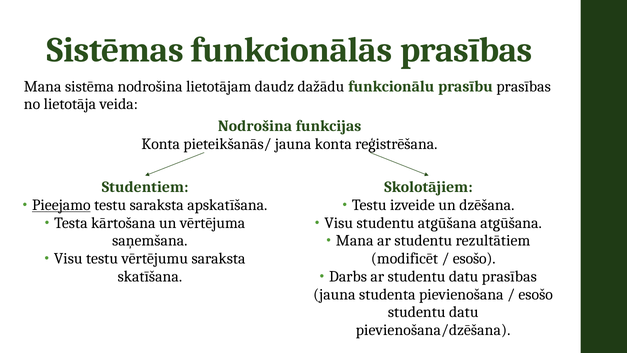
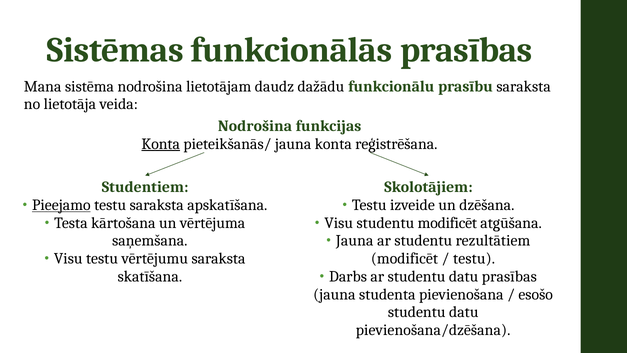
prasību prasības: prasības -> saraksta (524, 86)
Konta underline: none -> present (161, 144)
studentu atgūšana: atgūšana -> modificēt (447, 223)
Mana: Mana -> Jauna (355, 241)
esošo: esošo -> testu (474, 258)
